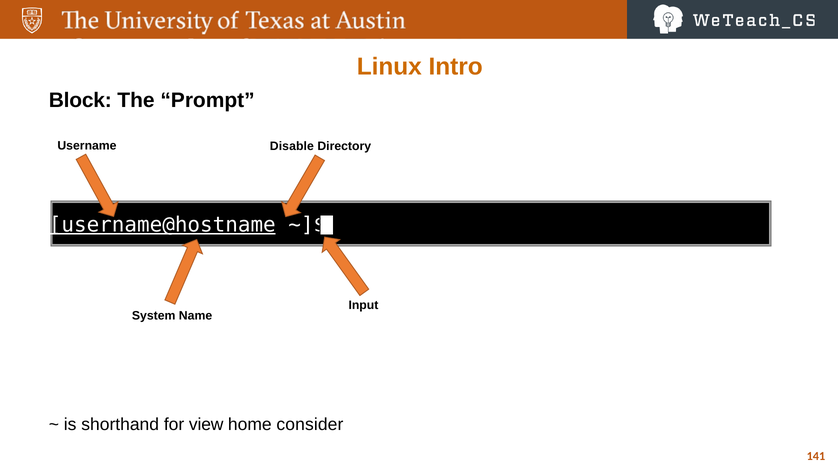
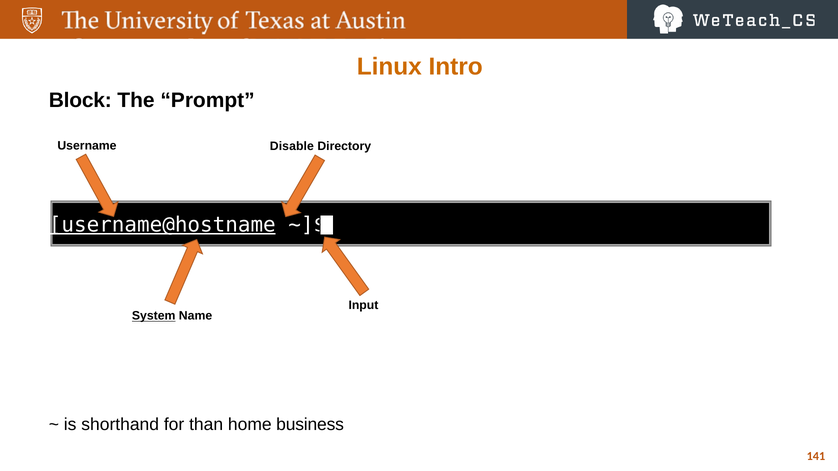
System underline: none -> present (154, 316)
view: view -> than (206, 425)
consider: consider -> business (310, 425)
